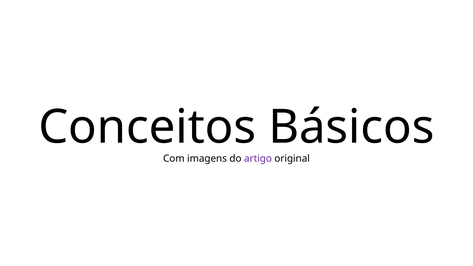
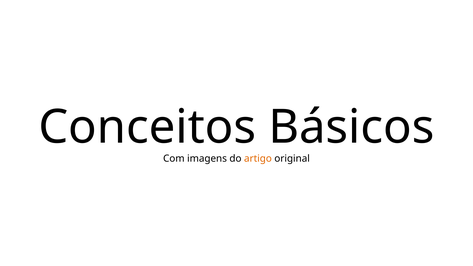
artigo colour: purple -> orange (258, 159)
